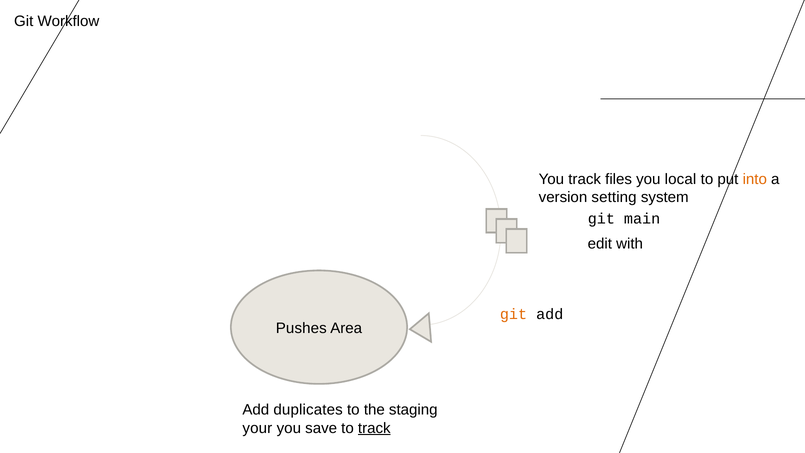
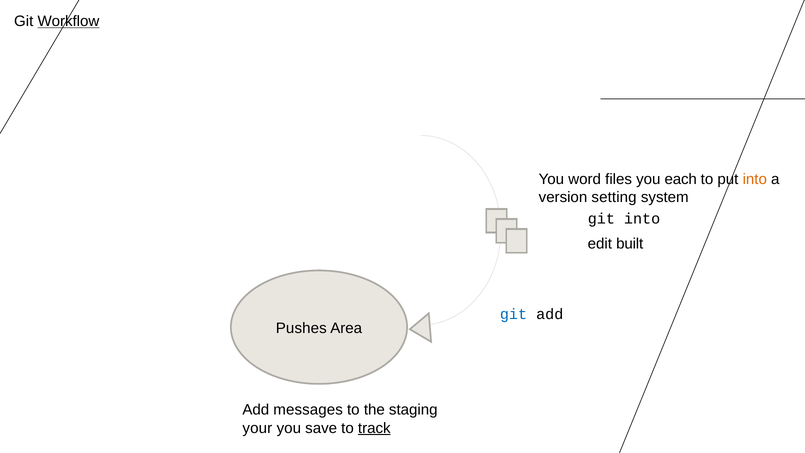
Workflow underline: none -> present (68, 21)
You track: track -> word (585, 179)
local: local -> each (681, 179)
git main: main -> into (642, 218)
with: with -> built (630, 244)
git colour: orange -> blue (514, 314)
duplicates: duplicates -> messages (308, 410)
